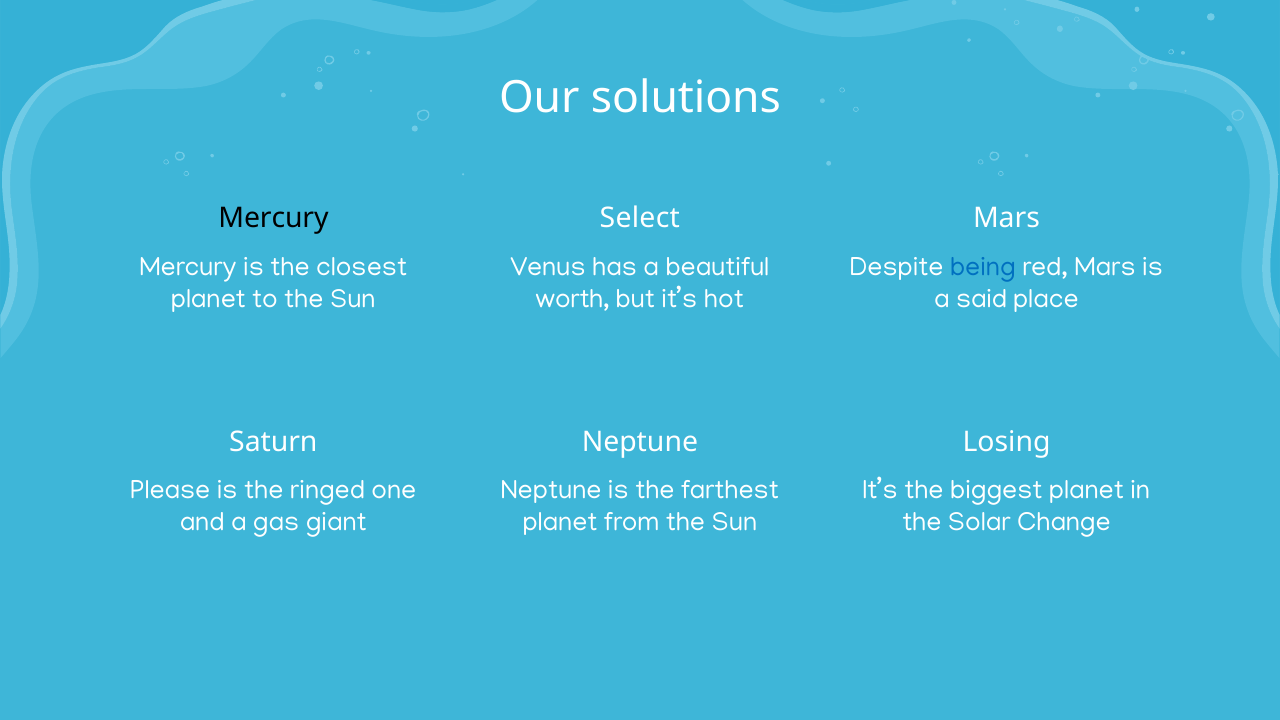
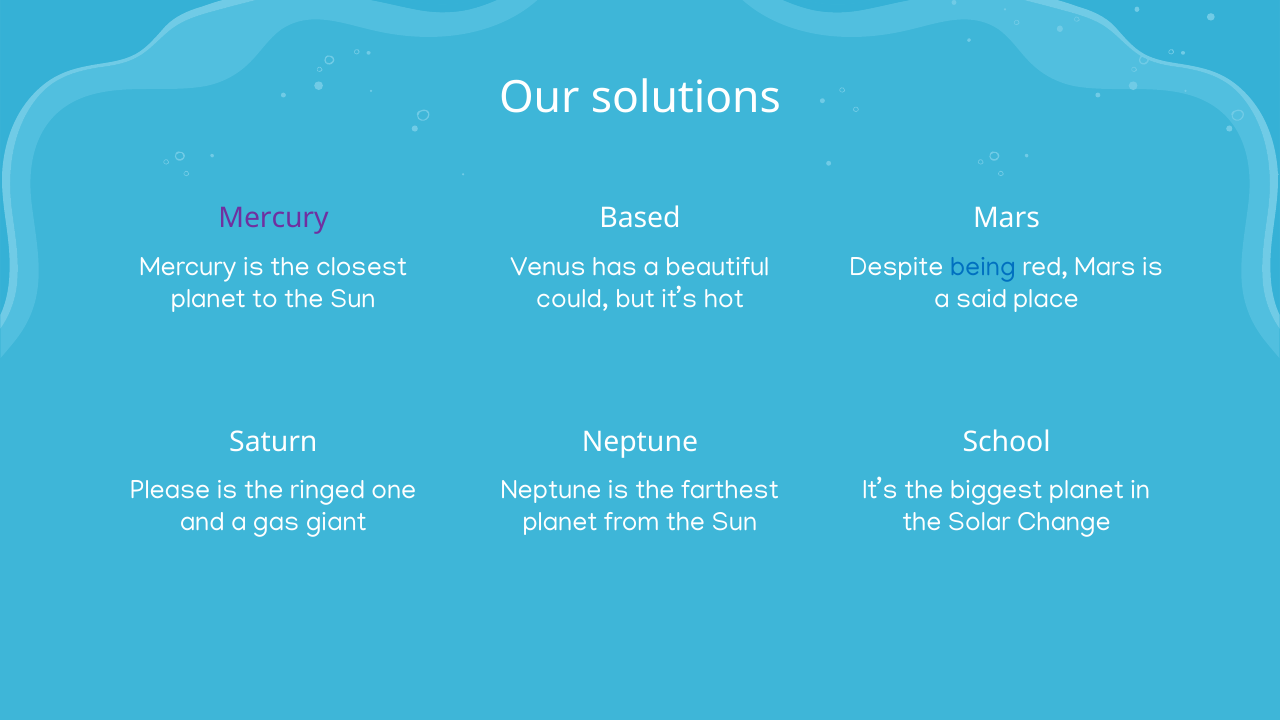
Mercury colour: black -> purple (273, 219)
Select: Select -> Based (640, 219)
worth: worth -> could (572, 298)
Losing: Losing -> School (1007, 442)
